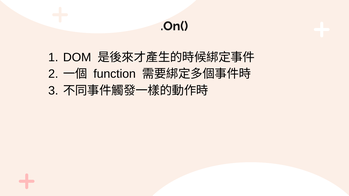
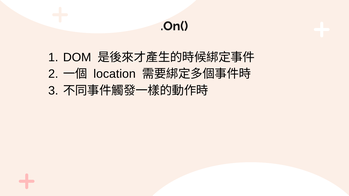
function: function -> location (115, 74)
